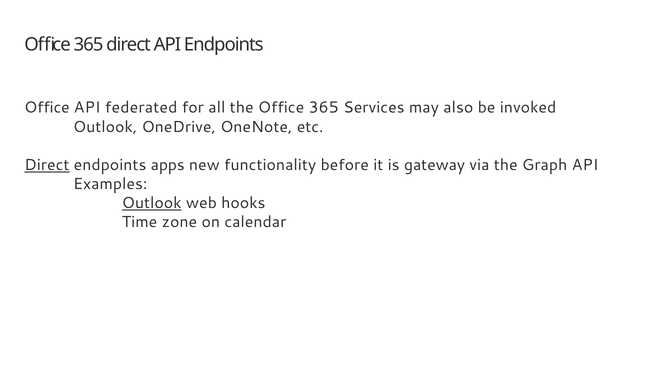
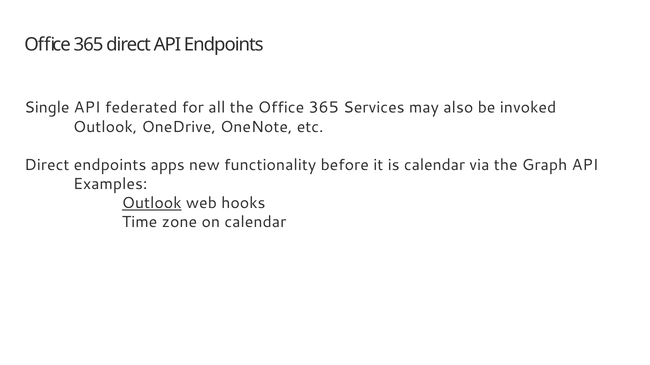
Office: Office -> Single (47, 108)
Direct underline: present -> none (47, 165)
is gateway: gateway -> calendar (435, 165)
